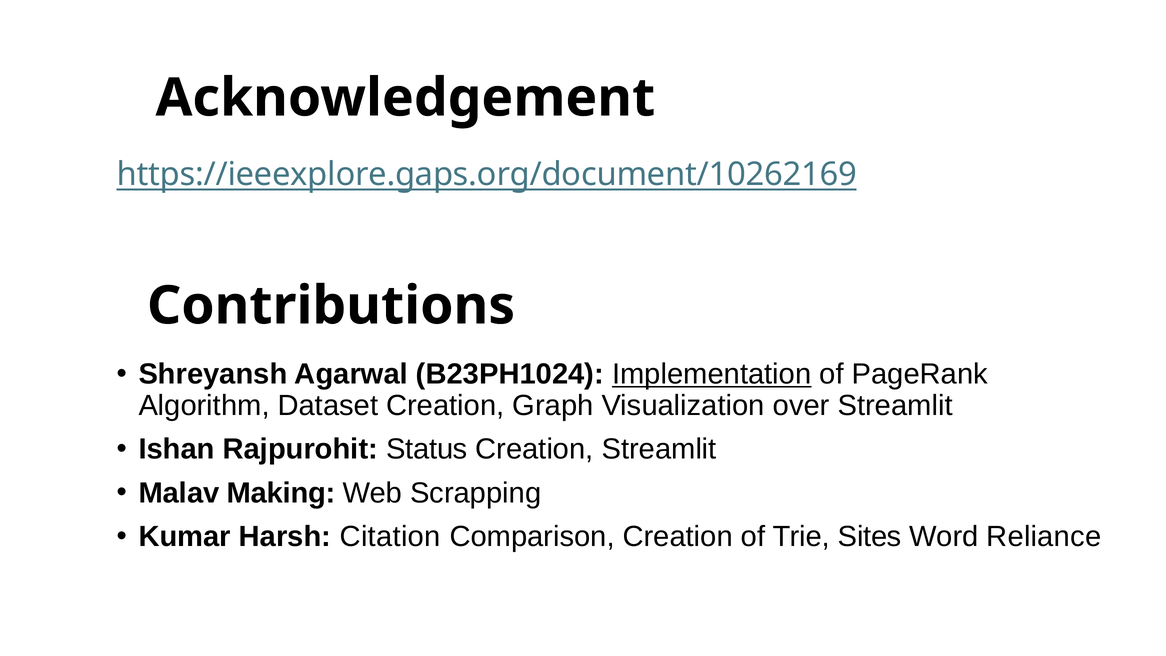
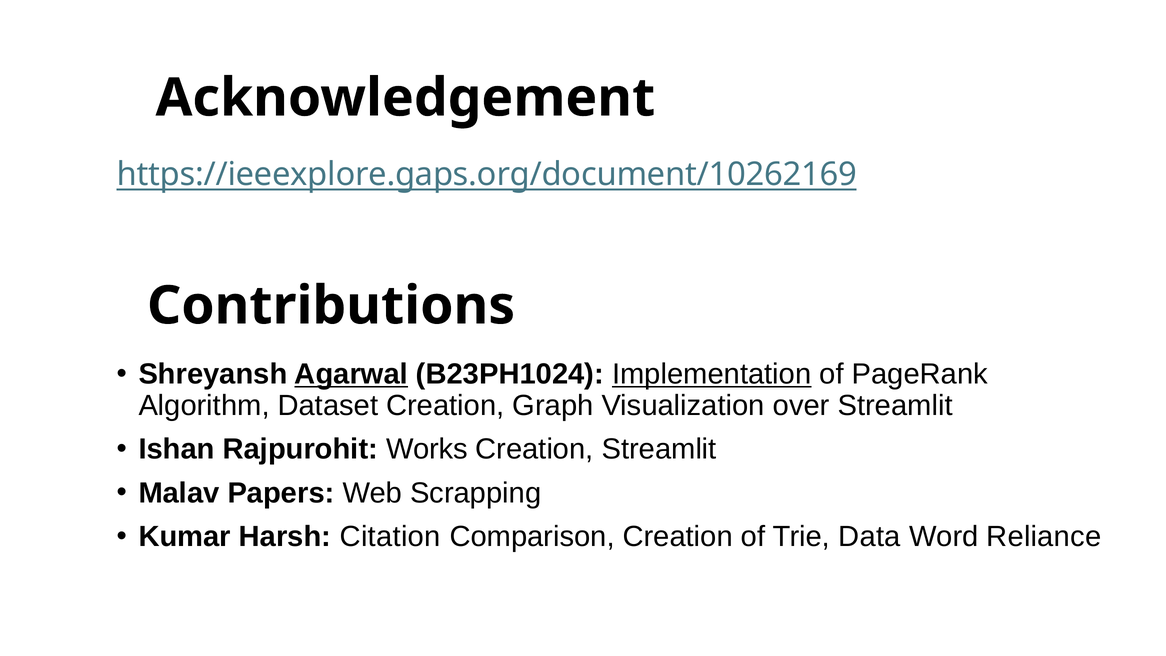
Agarwal underline: none -> present (351, 374)
Status: Status -> Works (427, 449)
Making: Making -> Papers (281, 493)
Sites: Sites -> Data (869, 537)
